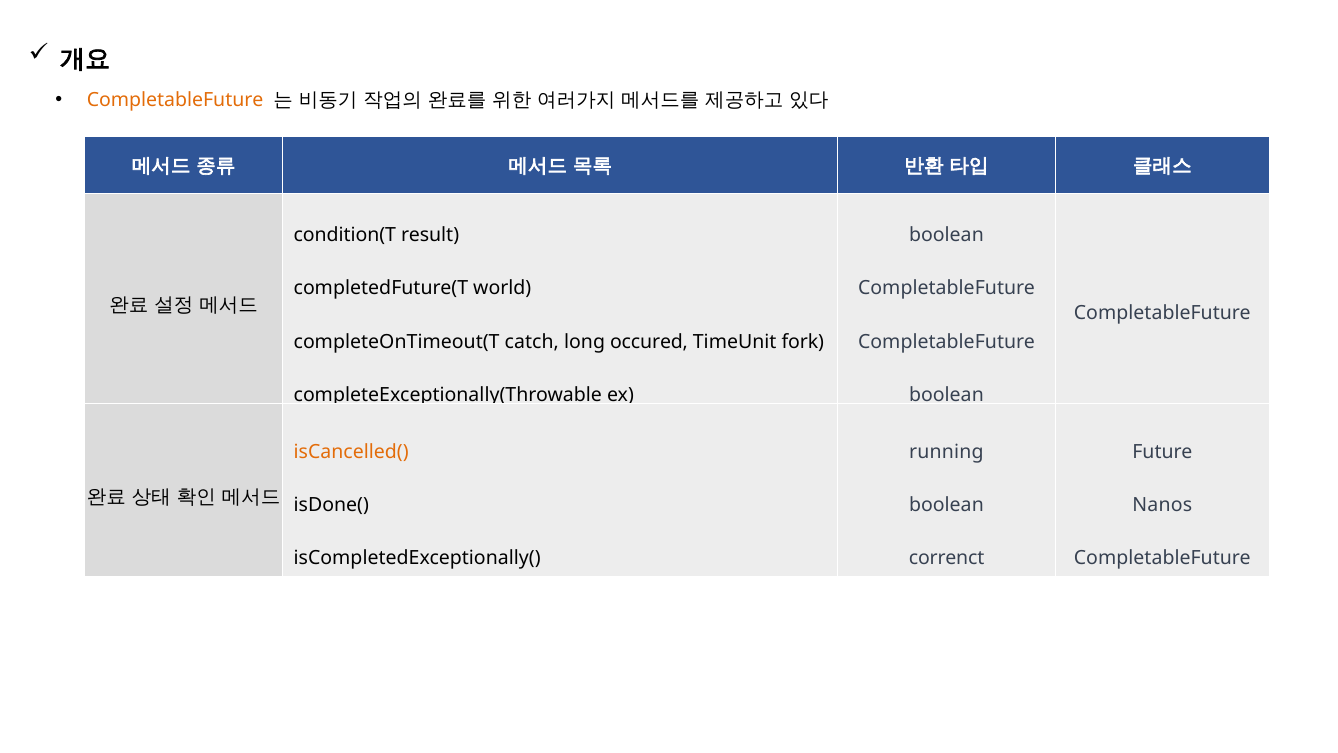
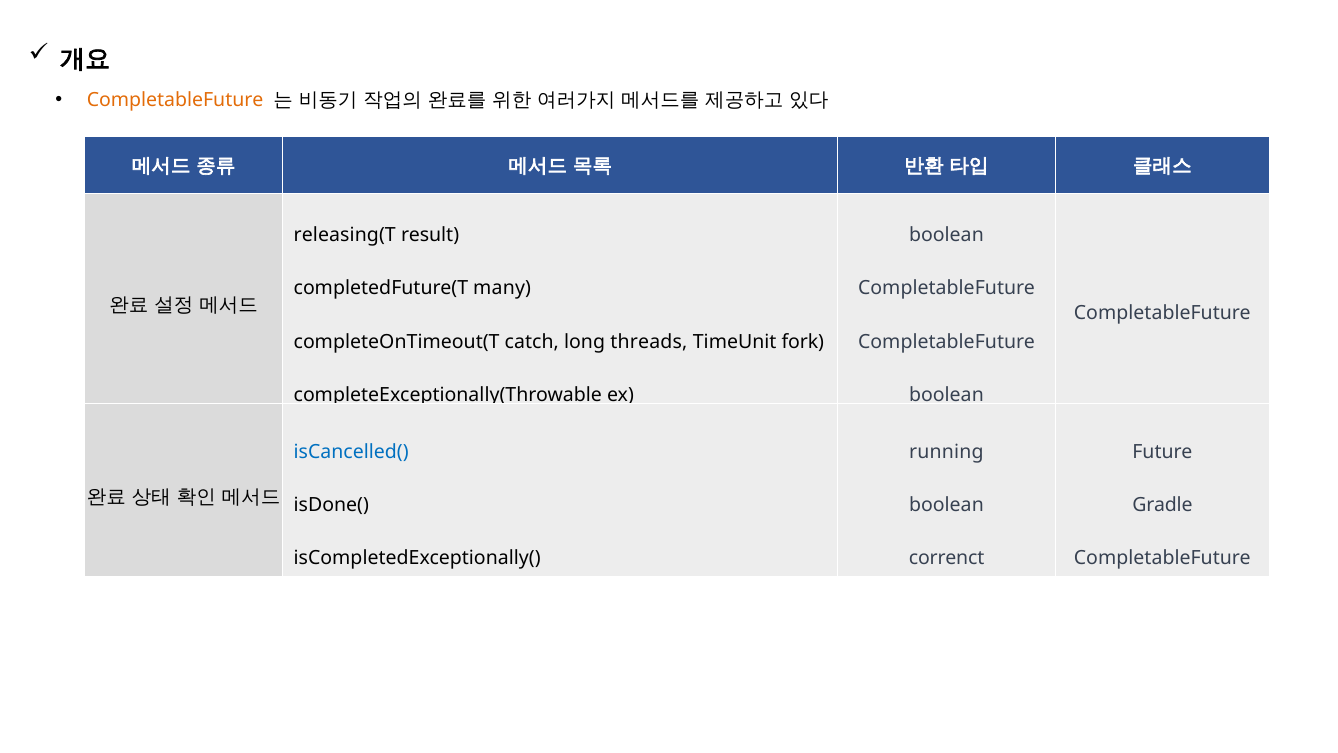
condition(T: condition(T -> releasing(T (345, 235)
world: world -> many (502, 288)
occured: occured -> threads (649, 342)
isCancelled( colour: orange -> blue (351, 452)
Nanos: Nanos -> Gradle (1162, 505)
